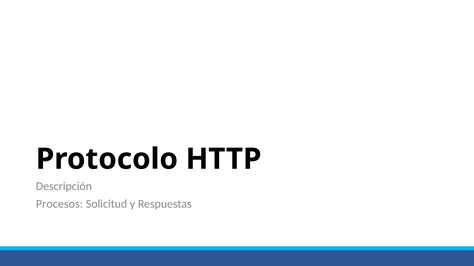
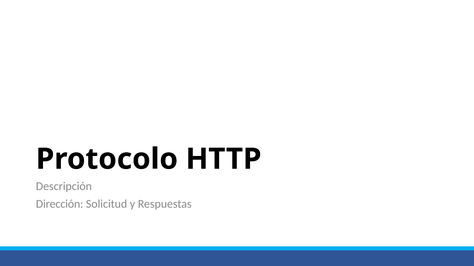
Procesos: Procesos -> Dirección (60, 204)
